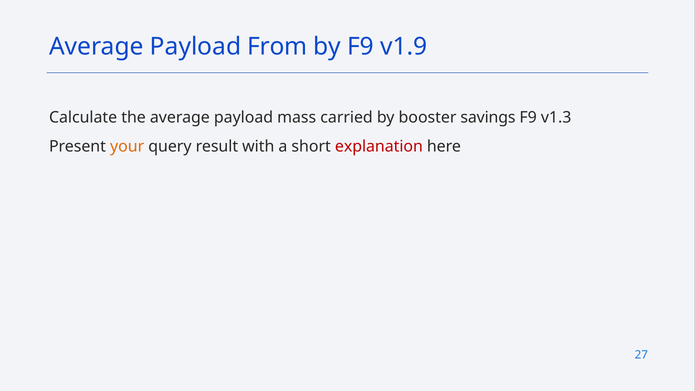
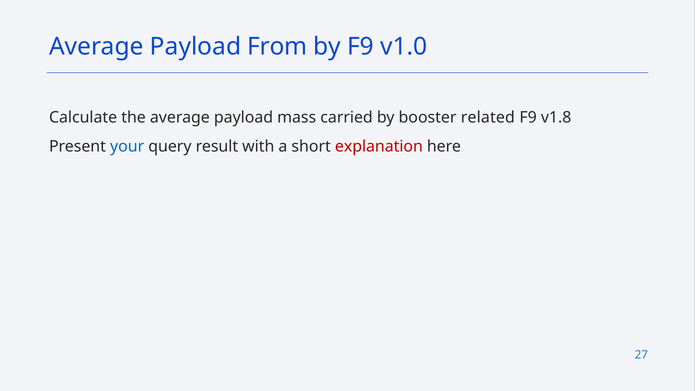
v1.9: v1.9 -> v1.0 (404, 46)
savings: savings -> related (488, 117)
v1.3: v1.3 -> v1.8 (556, 117)
your colour: orange -> blue (127, 147)
